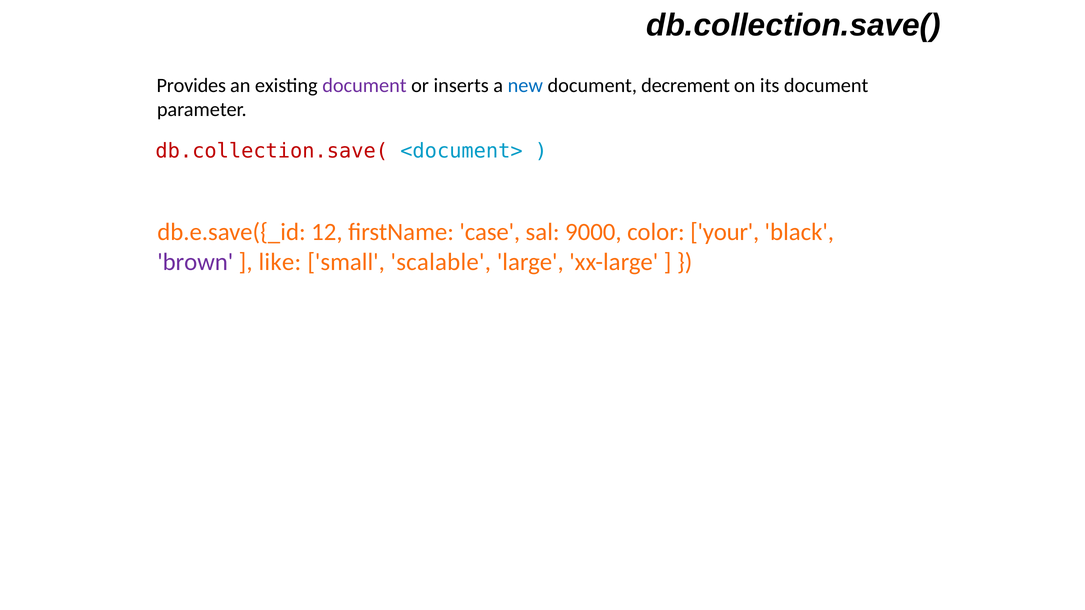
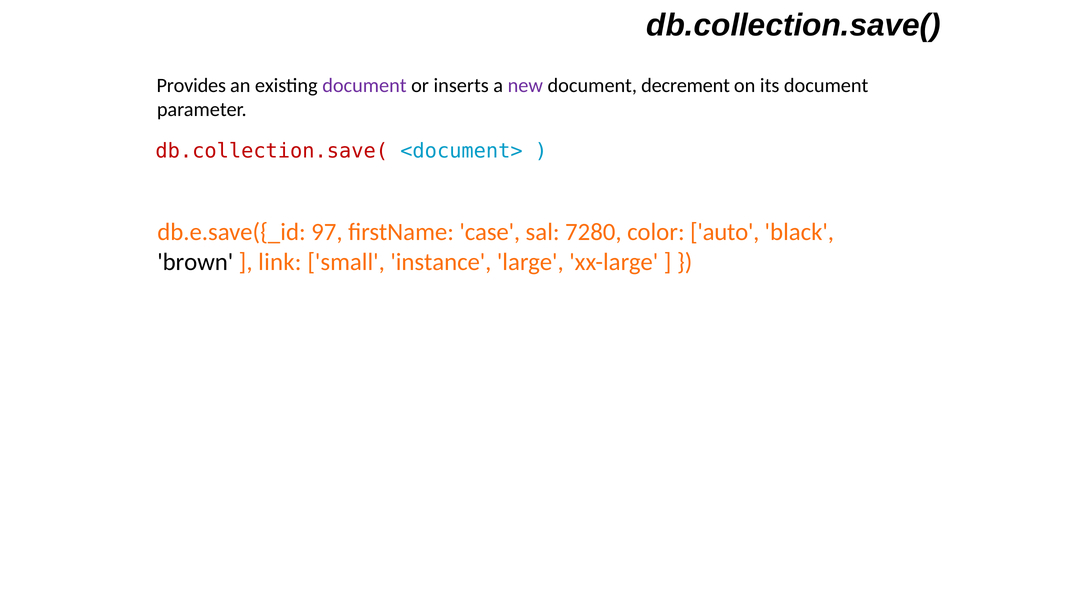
new colour: blue -> purple (525, 85)
12: 12 -> 97 (327, 232)
9000: 9000 -> 7280 (593, 232)
your: your -> auto (725, 232)
brown colour: purple -> black (195, 262)
like: like -> link (280, 262)
scalable: scalable -> instance (441, 262)
